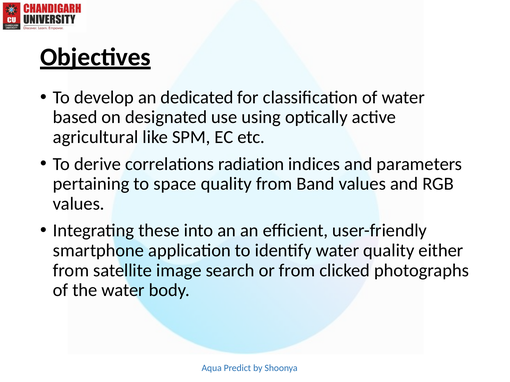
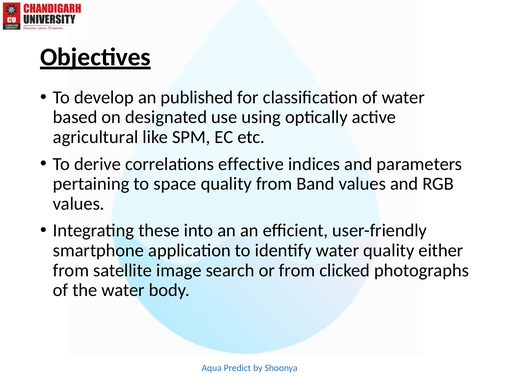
dedicated: dedicated -> published (197, 97)
radiation: radiation -> effective (251, 164)
